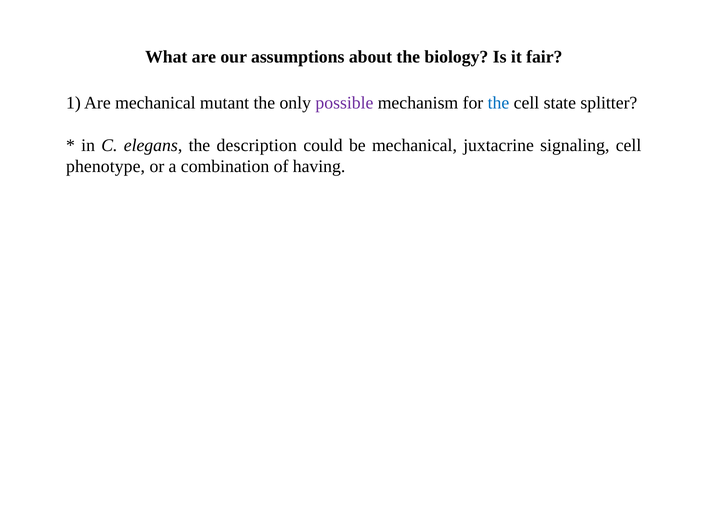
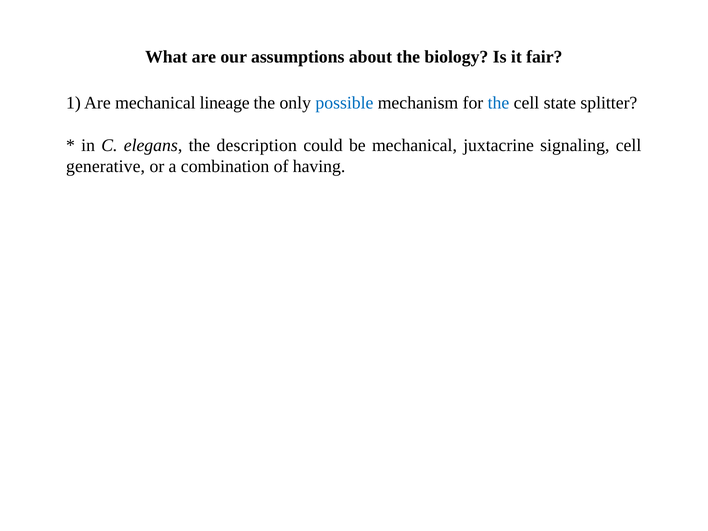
mutant: mutant -> lineage (225, 103)
possible colour: purple -> blue (344, 103)
phenotype: phenotype -> generative (106, 166)
